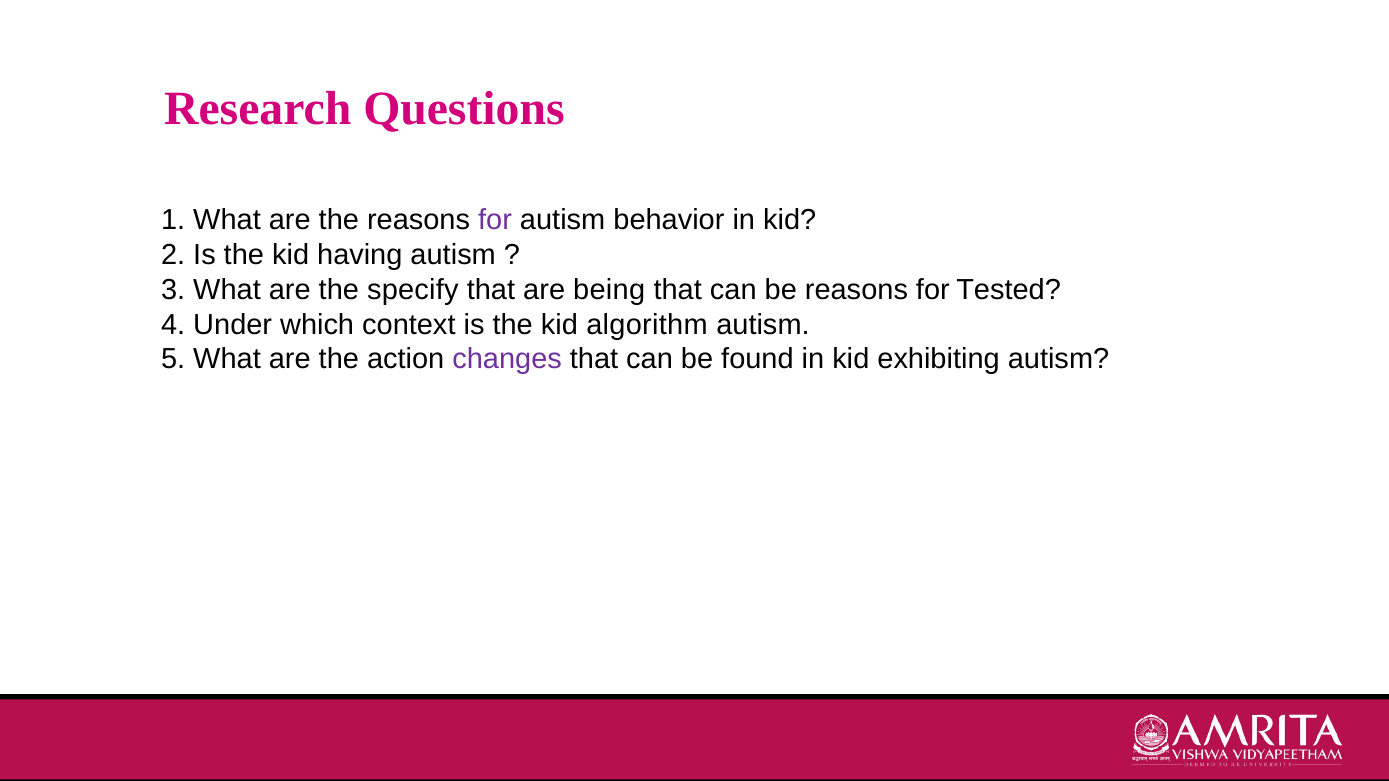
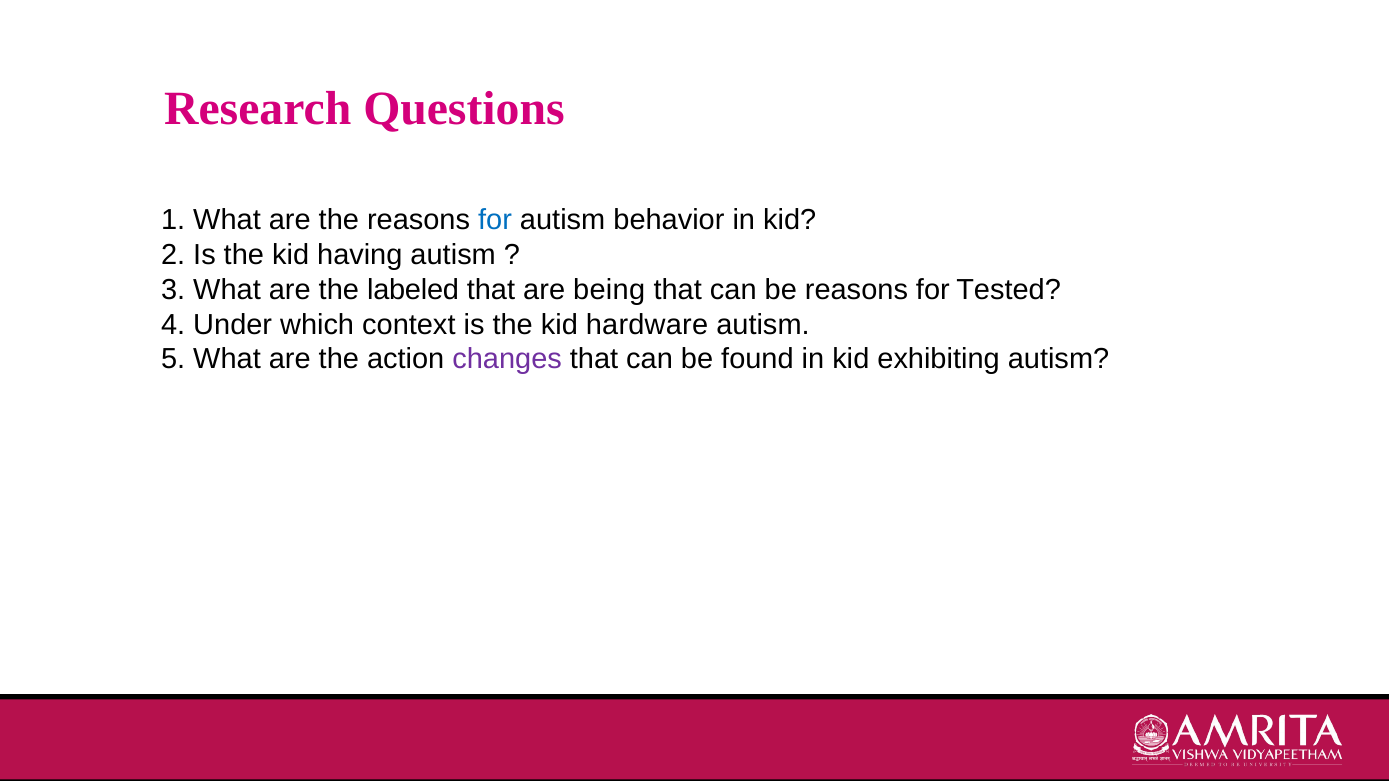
for colour: purple -> blue (495, 220)
specify: specify -> labeled (413, 290)
algorithm: algorithm -> hardware (647, 325)
